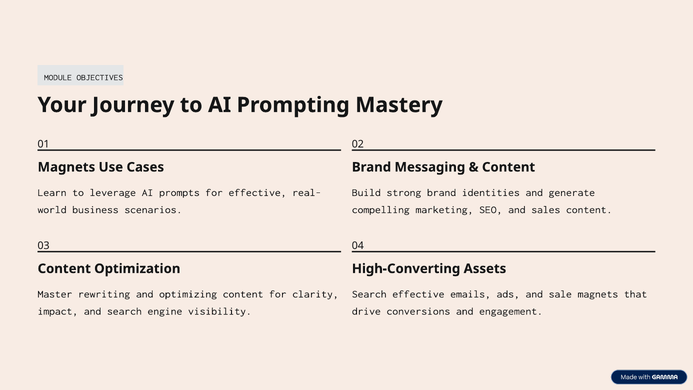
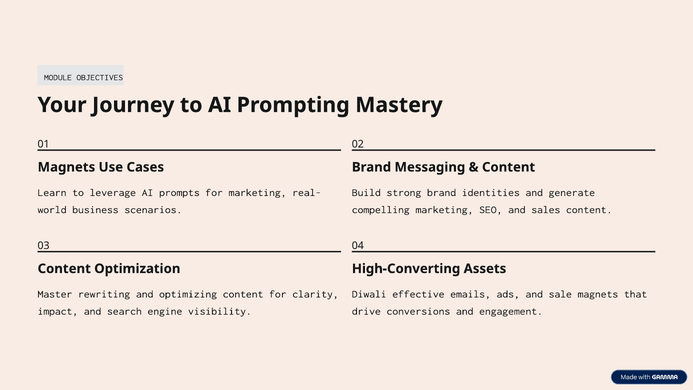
for effective: effective -> marketing (258, 192)
Search: Search -> Diwali (369, 294)
